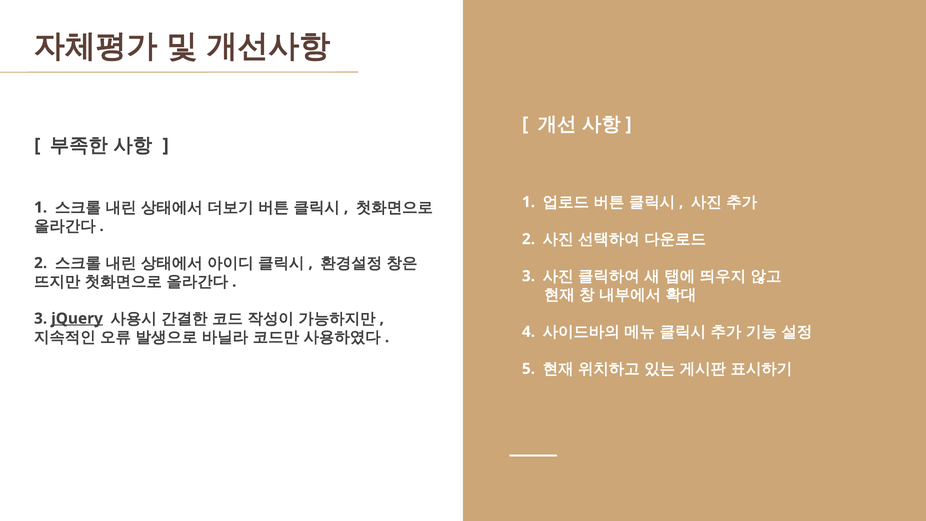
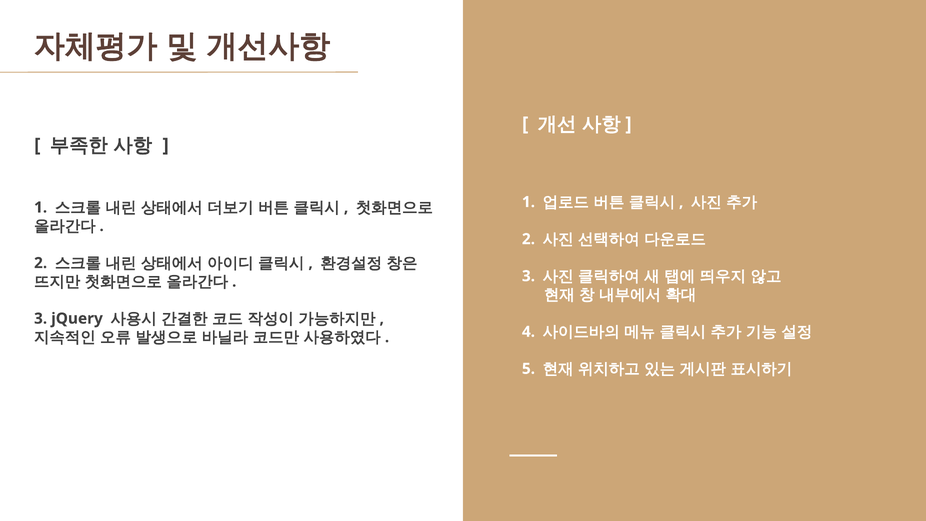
jQuery underline: present -> none (77, 319)
